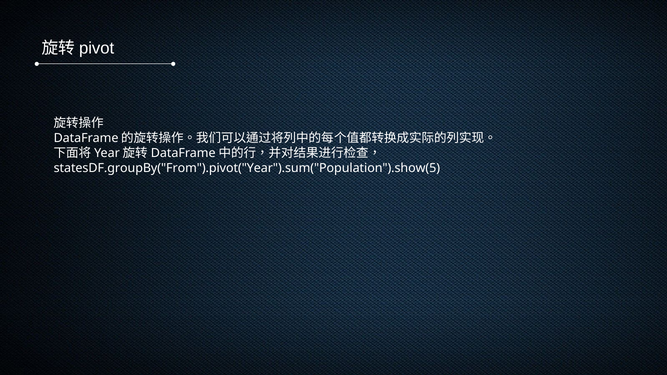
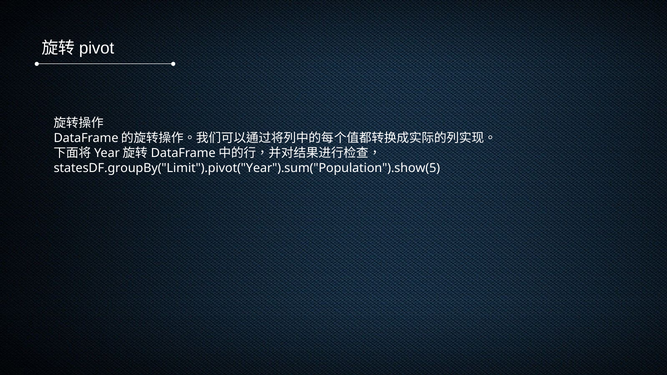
statesDF.groupBy("From").pivot("Year").sum("Population").show(5: statesDF.groupBy("From").pivot("Year").sum("Population").show(5 -> statesDF.groupBy("Limit").pivot("Year").sum("Population").show(5 (247, 168)
